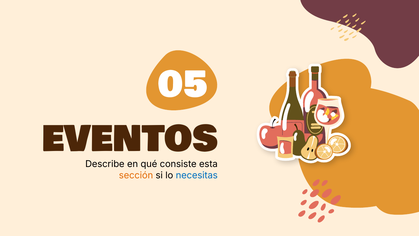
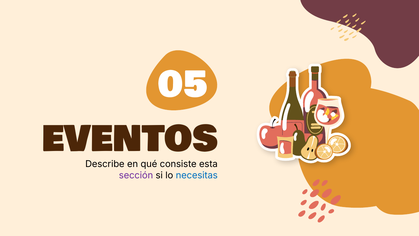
sección colour: orange -> purple (136, 175)
